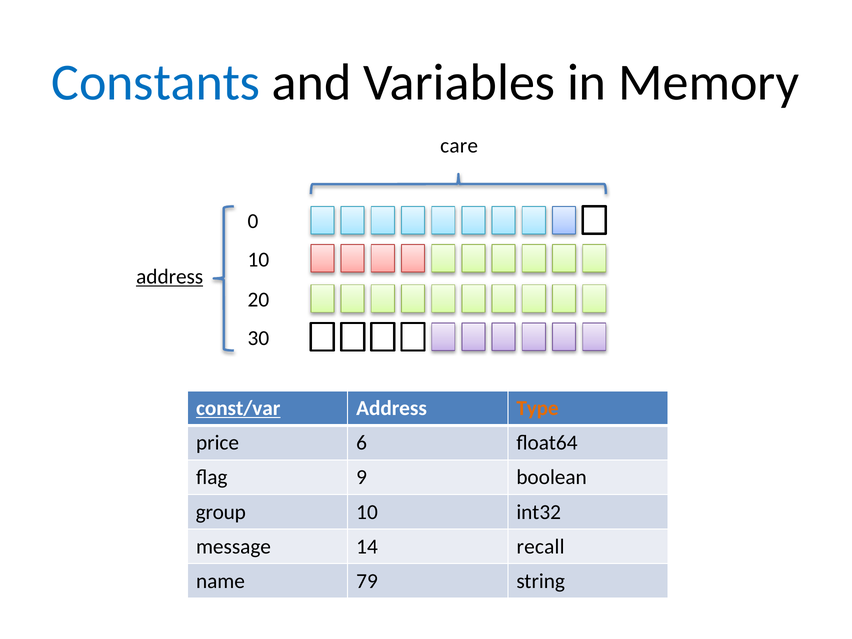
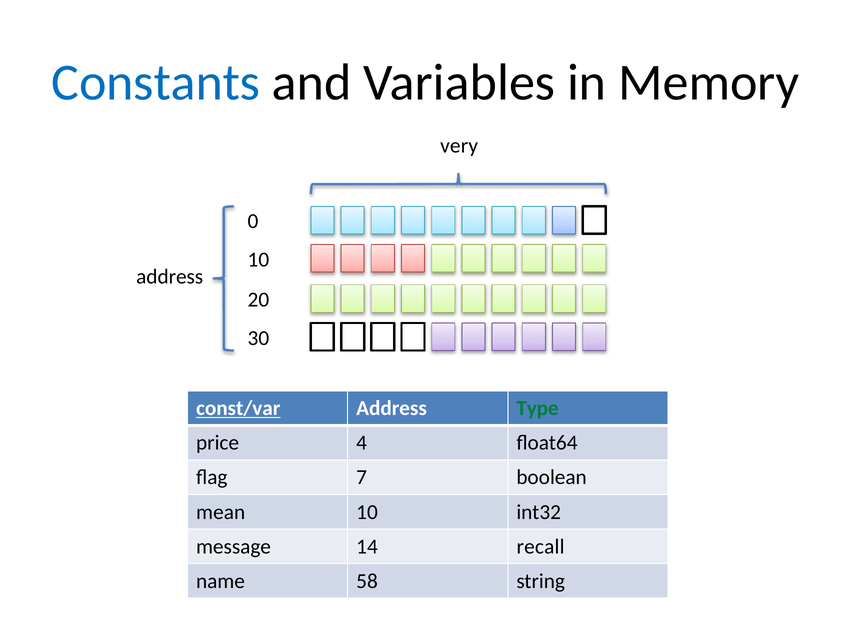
care: care -> very (459, 146)
address underline: present -> none (170, 277)
Type colour: orange -> green (538, 408)
6: 6 -> 4 (362, 443)
9: 9 -> 7 (362, 477)
group: group -> mean (221, 512)
79: 79 -> 58 (367, 581)
